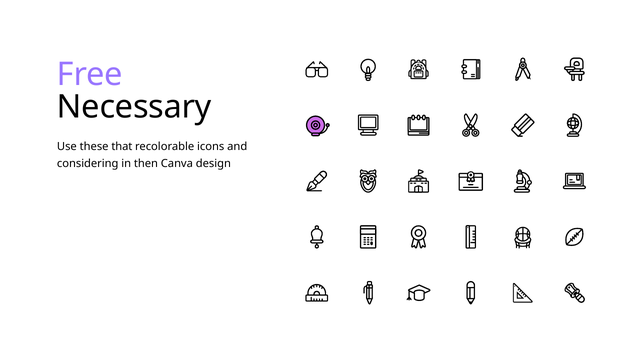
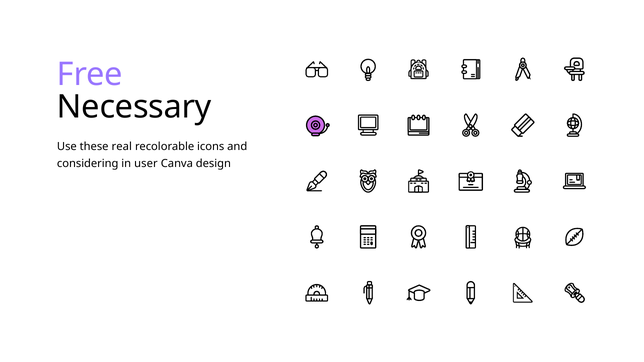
that: that -> real (122, 147)
then: then -> user (146, 164)
